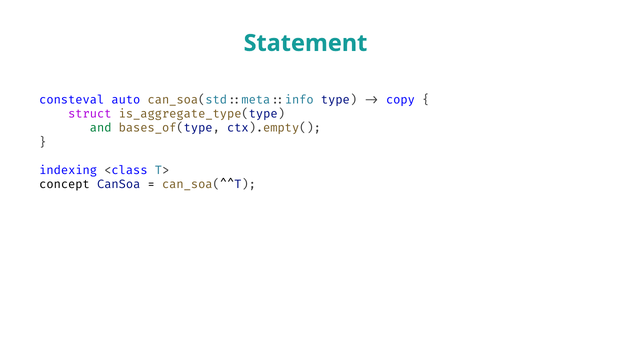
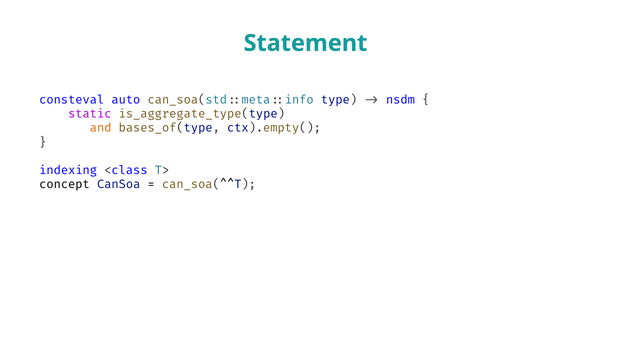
copy: copy -> nsdm (400, 100)
struct: struct -> static (90, 114)
and colour: green -> orange (101, 128)
